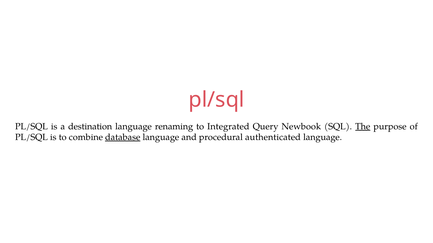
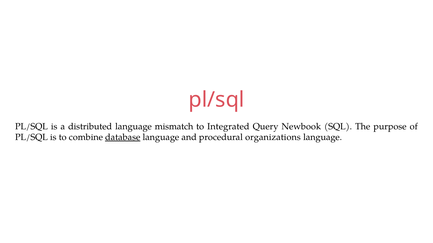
destination: destination -> distributed (90, 127)
renaming: renaming -> mismatch (174, 127)
The underline: present -> none (363, 127)
authenticated: authenticated -> organizations (273, 138)
